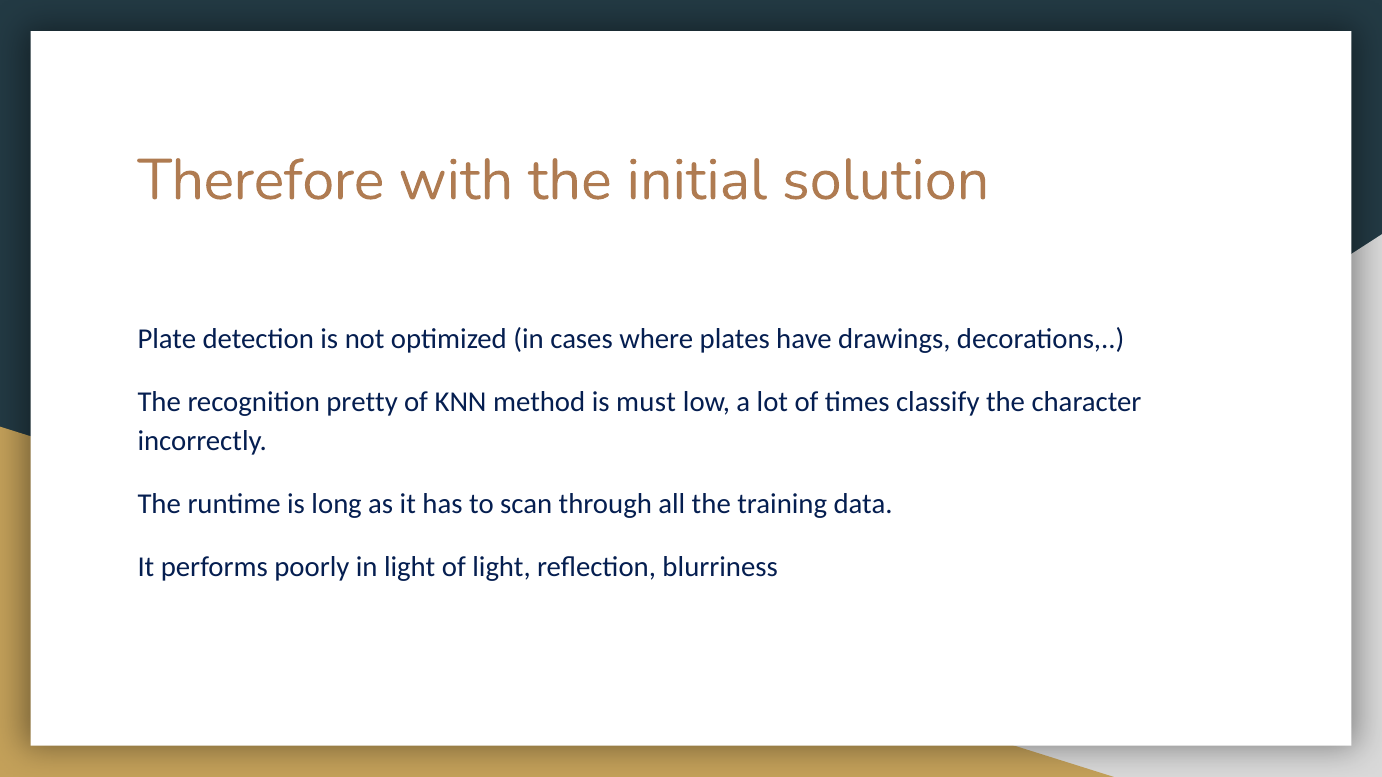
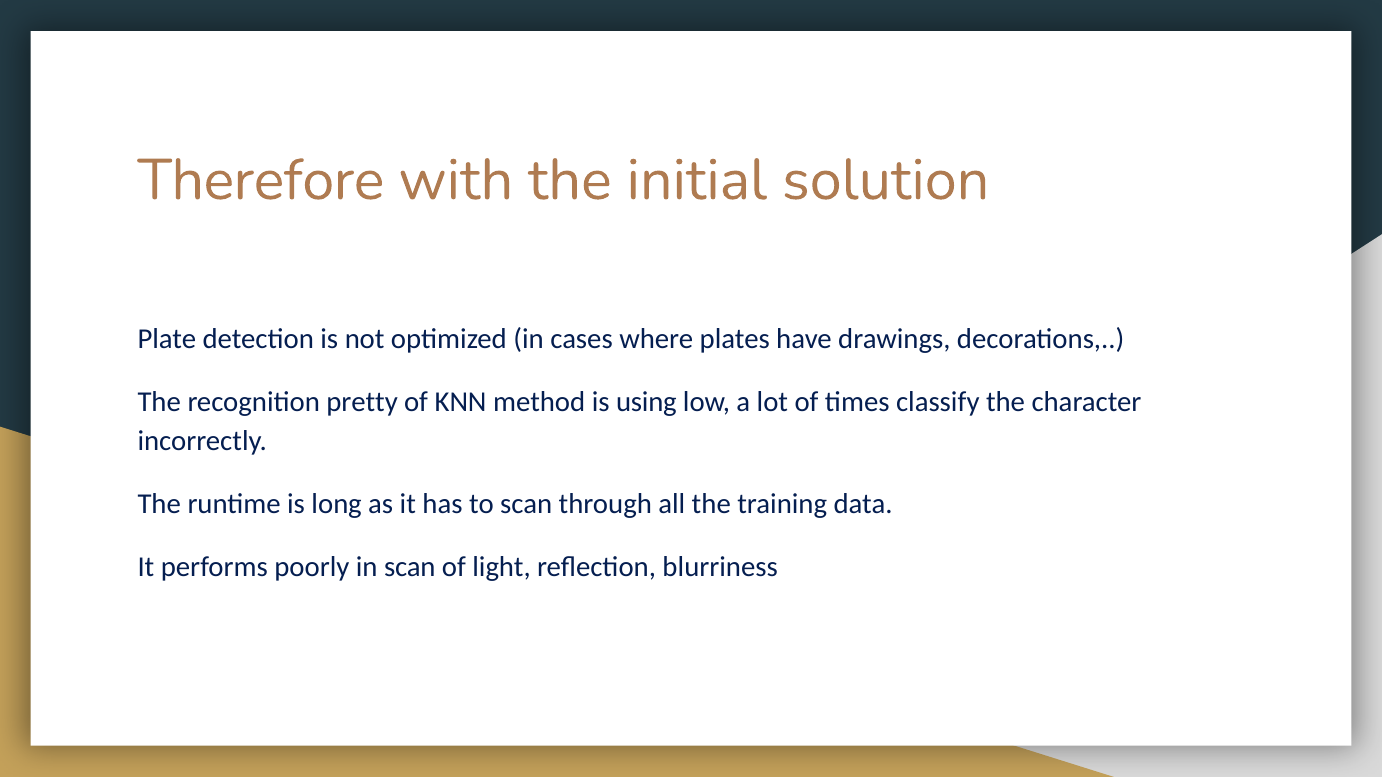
must: must -> using (646, 402)
in light: light -> scan (410, 567)
